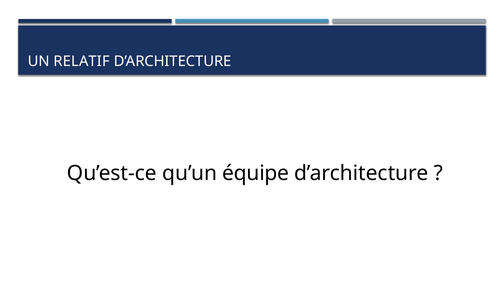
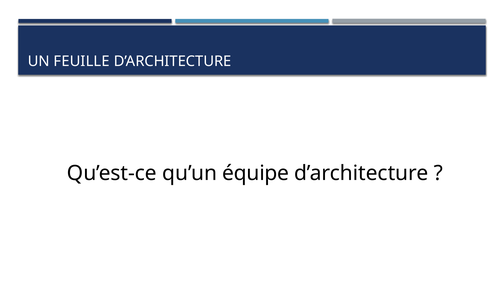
RELATIF: RELATIF -> FEUILLE (82, 61)
